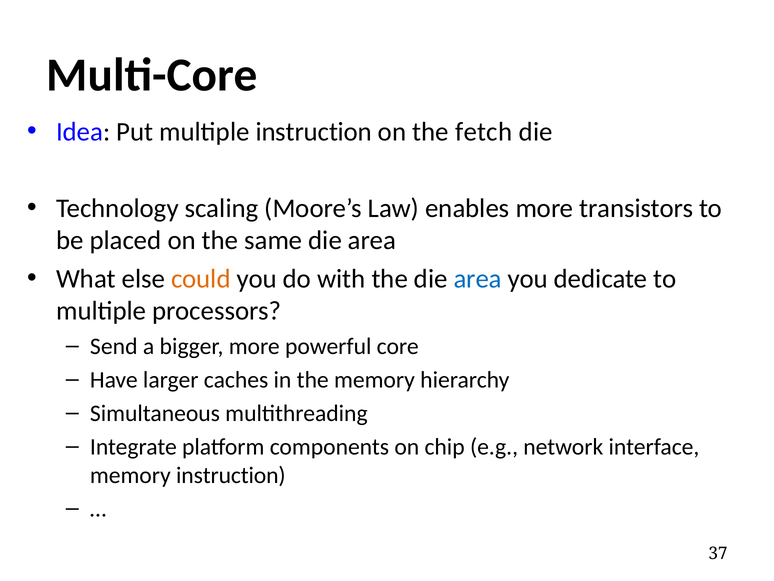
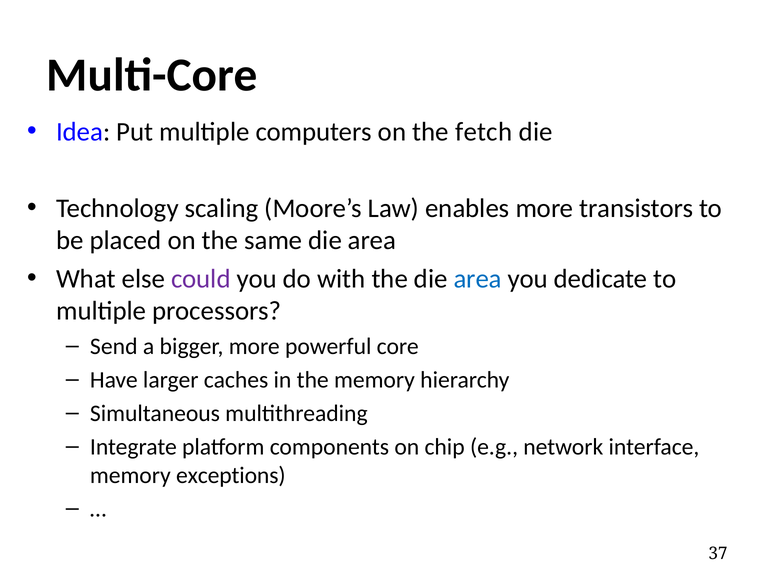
multiple instruction: instruction -> computers (314, 132)
could colour: orange -> purple (201, 279)
memory instruction: instruction -> exceptions (231, 475)
